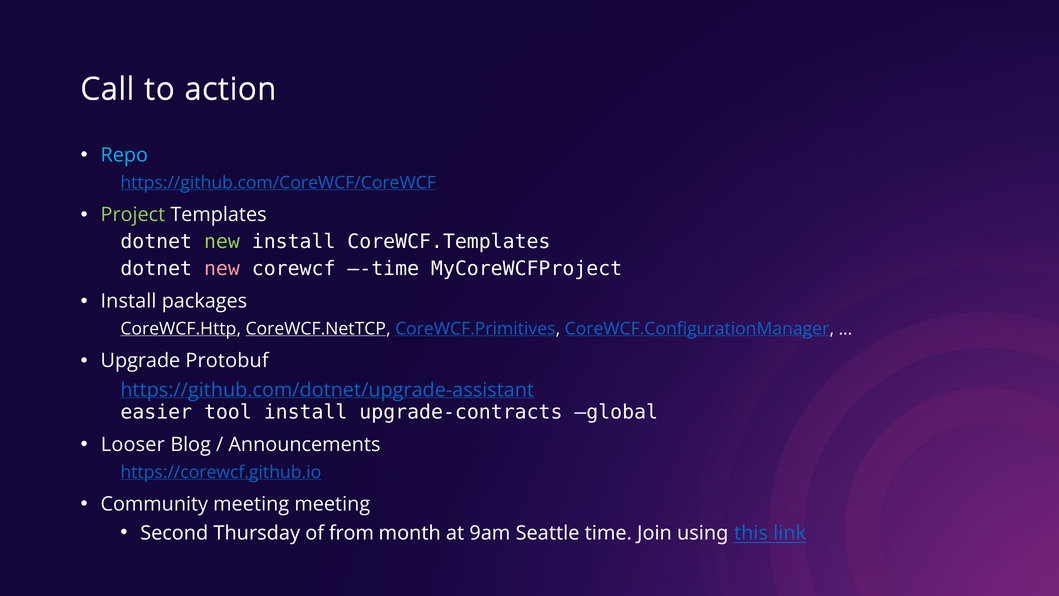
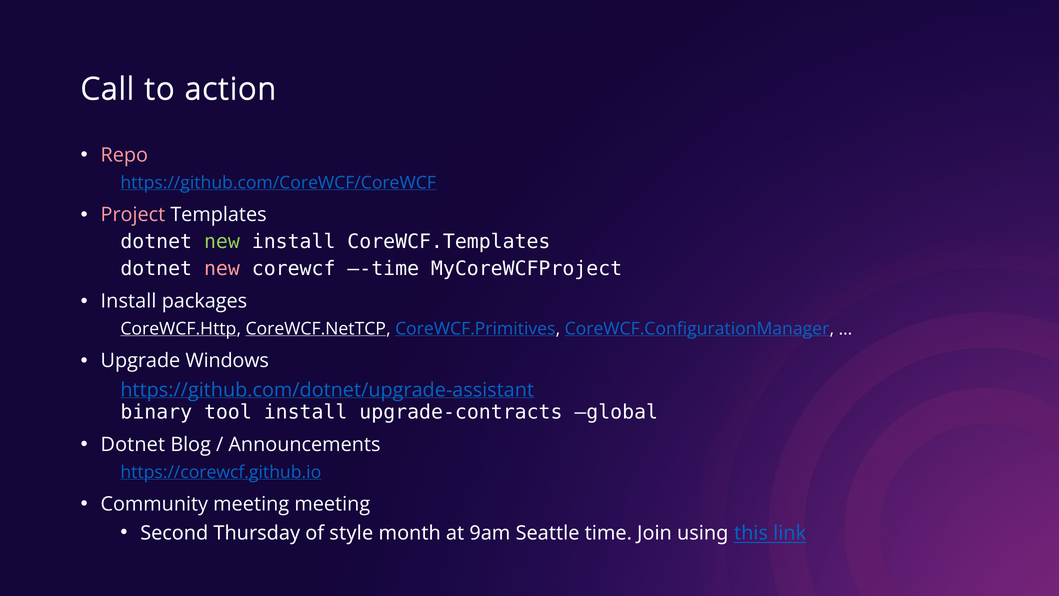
Repo colour: light blue -> pink (124, 155)
Project colour: light green -> pink (133, 215)
Protobuf: Protobuf -> Windows (227, 361)
easier: easier -> binary (156, 412)
Looser: Looser -> Dotnet (133, 444)
from: from -> style (351, 533)
